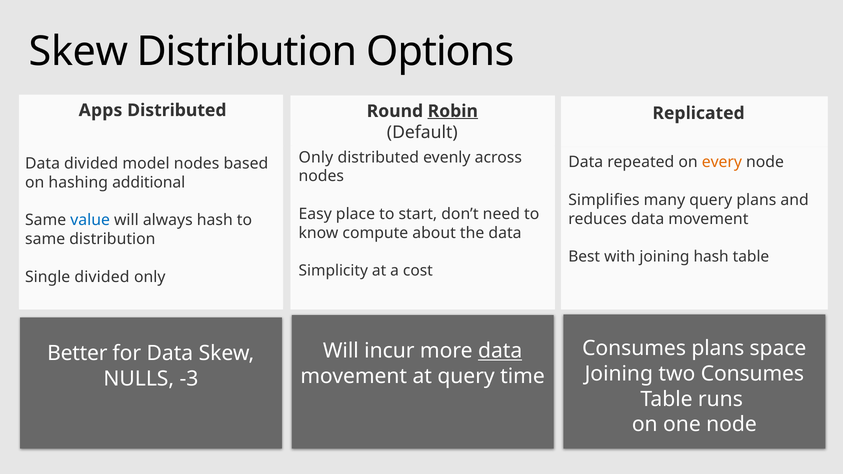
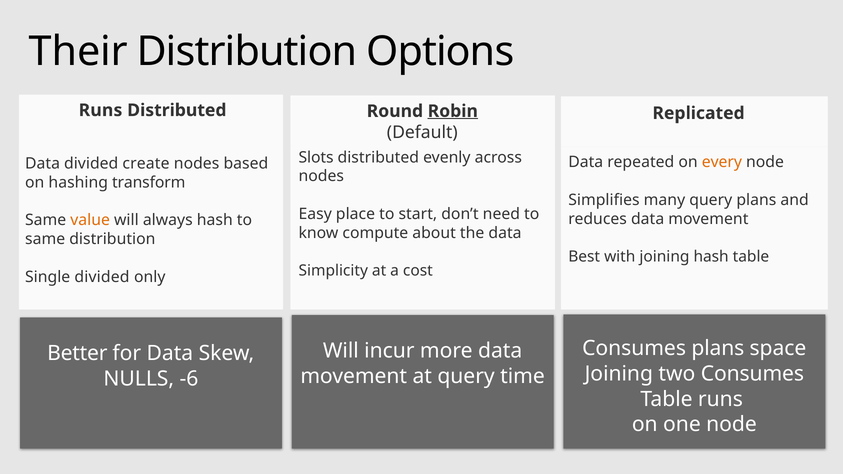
Skew: Skew -> Their (78, 52)
Apps: Apps -> Runs (100, 110)
Only: Only -> Slots (316, 157)
model: model -> create (146, 164)
additional: additional -> transform (149, 182)
value colour: blue -> orange (90, 220)
data underline: present -> none (500, 351)
-3: -3 -> -6 (189, 379)
